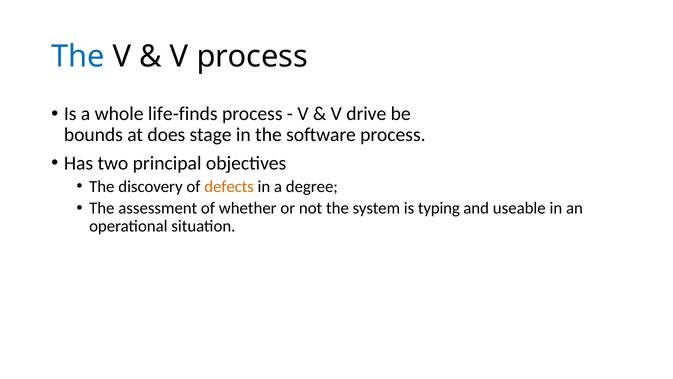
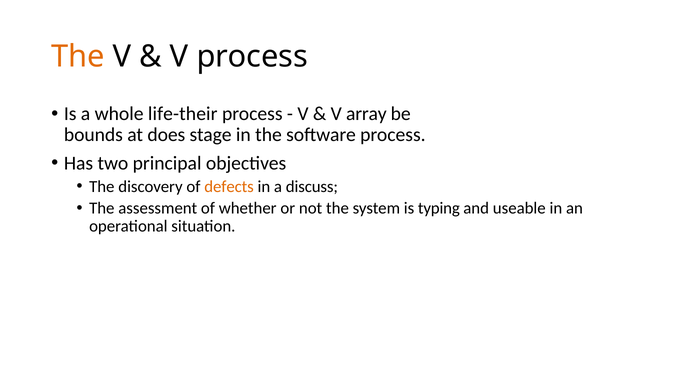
The colour: blue -> orange (78, 57)
life-finds: life-finds -> life-their (183, 114)
drive: drive -> array (366, 114)
degree: degree -> discuss (312, 186)
